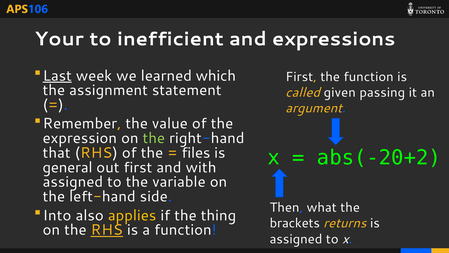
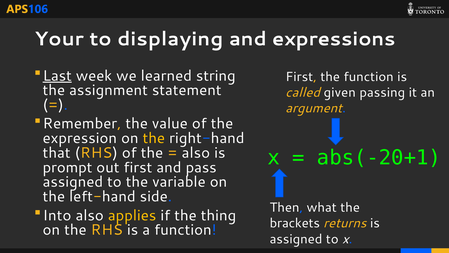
inefficient: inefficient -> displaying (170, 39)
which: which -> string (216, 76)
the colour: light green -> yellow (154, 138)
files: files -> also (196, 153)
abs(-20+2: abs(-20+2 -> abs(-20+1 (379, 158)
general: general -> prompt (68, 167)
with: with -> pass (201, 167)
RHS underline: present -> none (107, 230)
